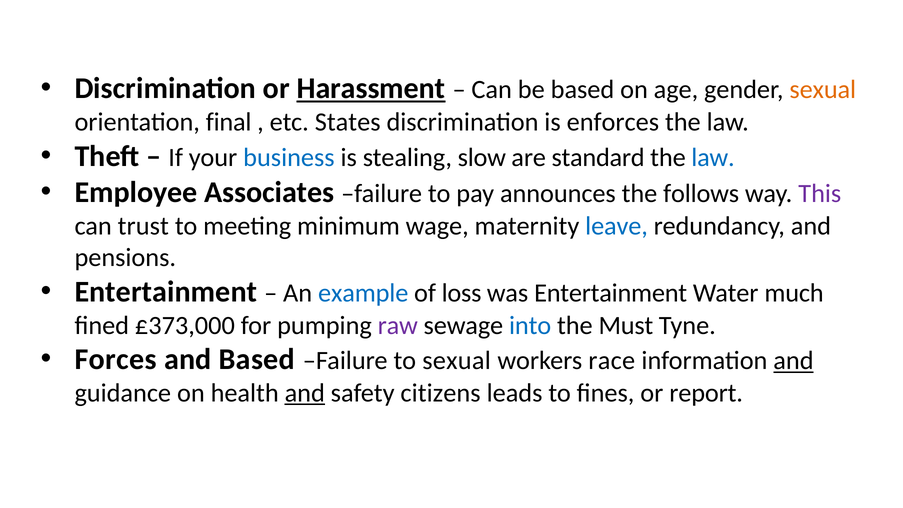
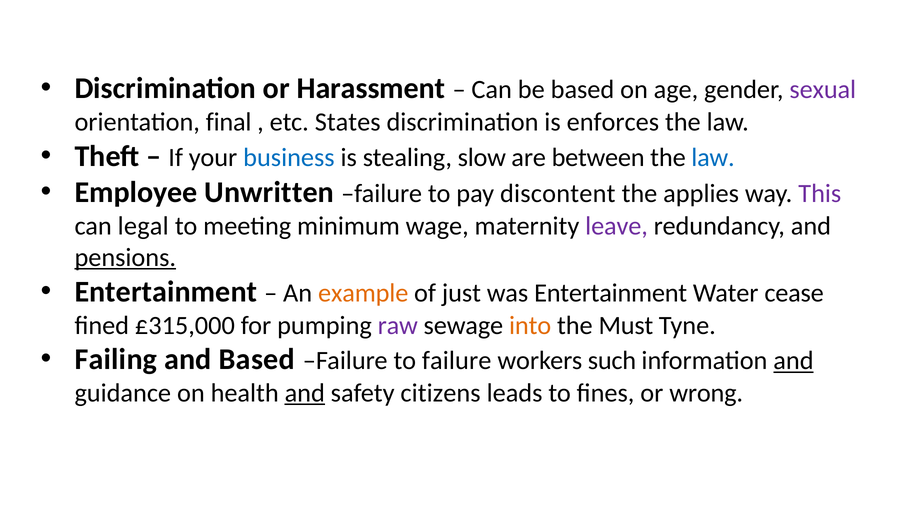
Harassment underline: present -> none (371, 88)
sexual colour: orange -> purple (823, 90)
standard: standard -> between (598, 157)
Associates: Associates -> Unwritten (269, 192)
announces: announces -> discontent (558, 194)
follows: follows -> applies (701, 194)
trust: trust -> legal (143, 226)
leave colour: blue -> purple (617, 226)
pensions underline: none -> present (125, 258)
example colour: blue -> orange (363, 293)
loss: loss -> just (461, 293)
much: much -> cease (794, 293)
£373,000: £373,000 -> £315,000 (185, 325)
into colour: blue -> orange (530, 325)
Forces: Forces -> Failing (116, 359)
to sexual: sexual -> failure (457, 361)
race: race -> such (612, 361)
report: report -> wrong (706, 393)
